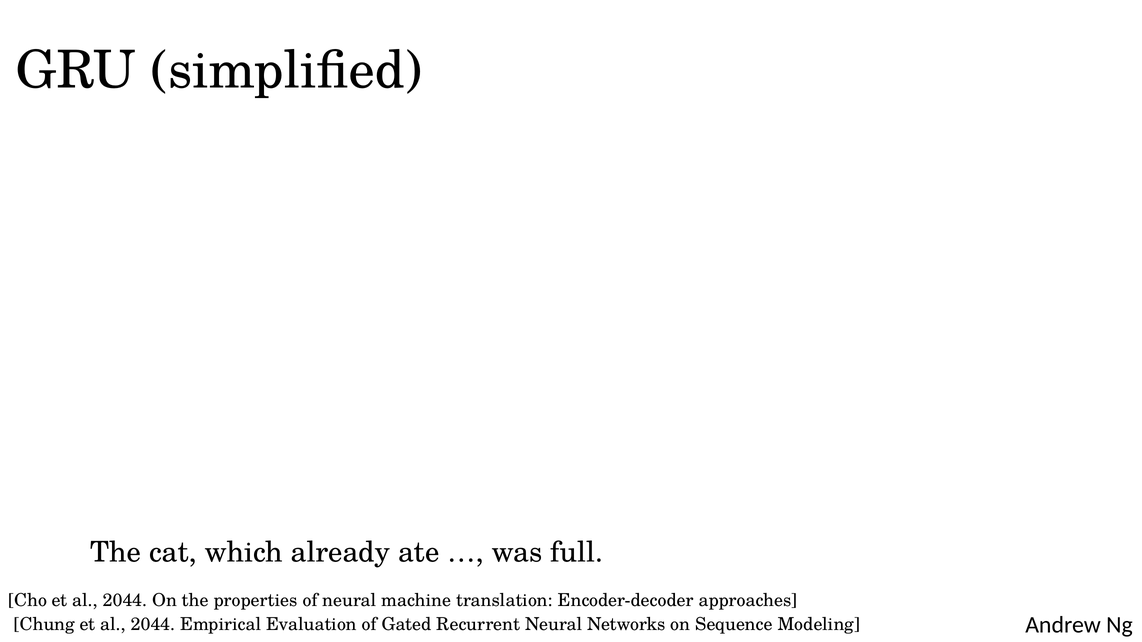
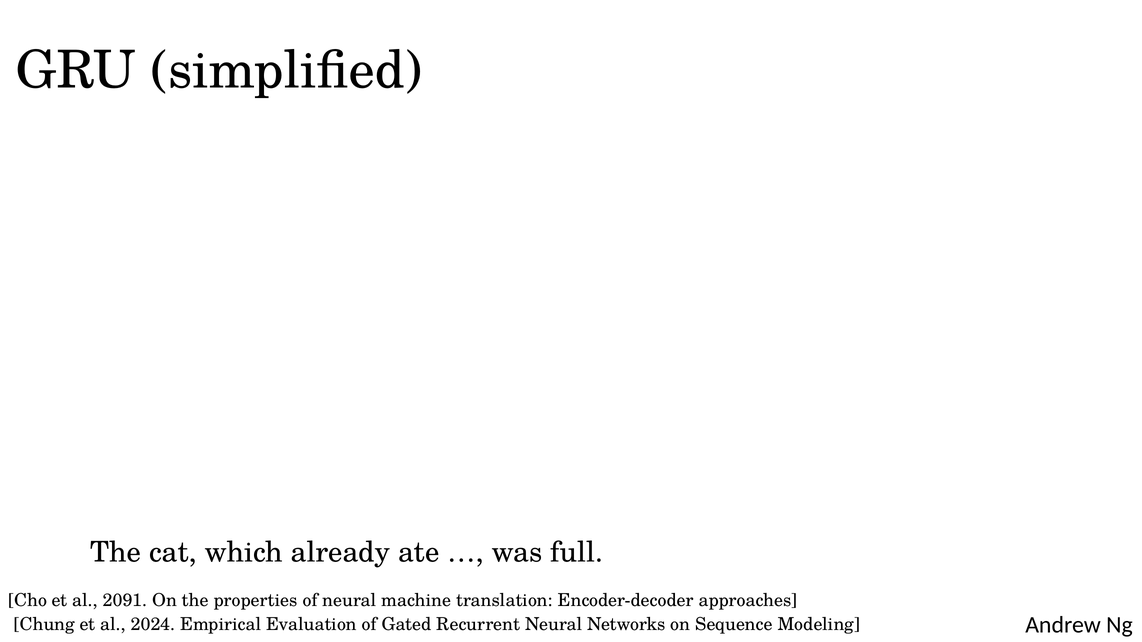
Cho et al 2044: 2044 -> 2091 (125, 601)
Chung et al 2044: 2044 -> 2024 (153, 625)
